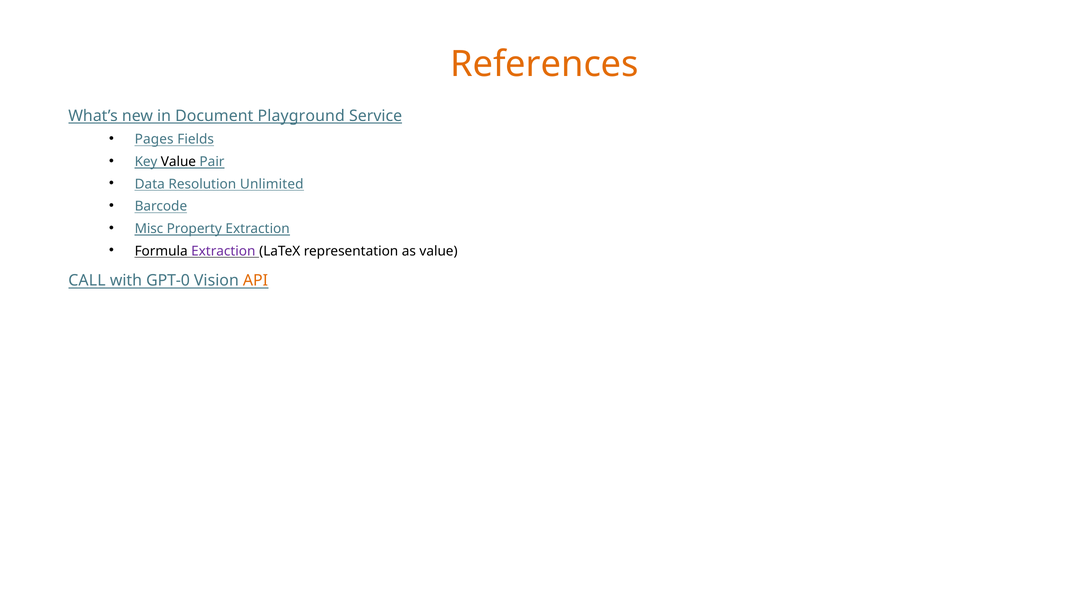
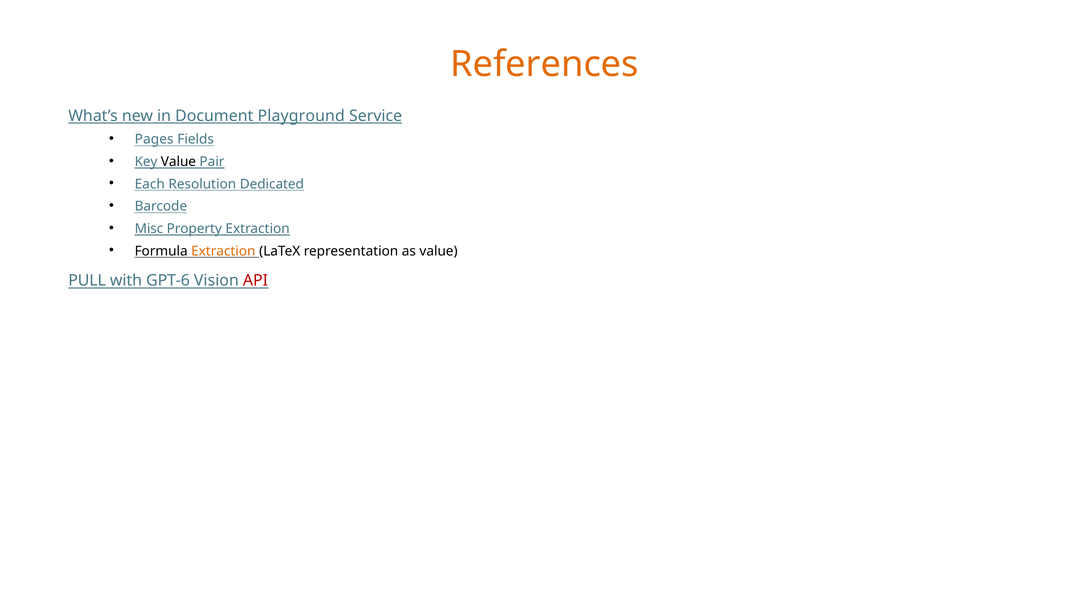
Data: Data -> Each (150, 184)
Unlimited: Unlimited -> Dedicated (272, 184)
Extraction colour: purple -> orange (223, 251)
CALL: CALL -> PULL (87, 280)
GPT-0: GPT-0 -> GPT-6 (168, 280)
API colour: orange -> red (255, 280)
